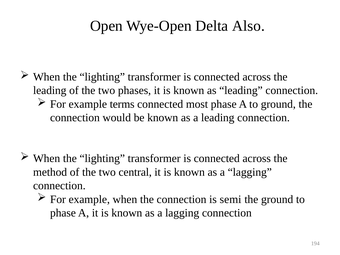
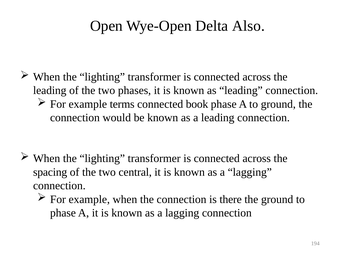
most: most -> book (197, 104)
method: method -> spacing (50, 172)
semi: semi -> there (231, 199)
